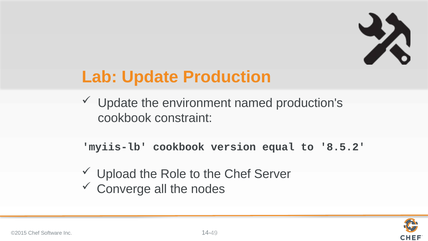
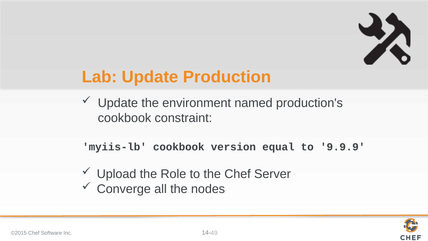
8.5.2: 8.5.2 -> 9.9.9 (343, 147)
